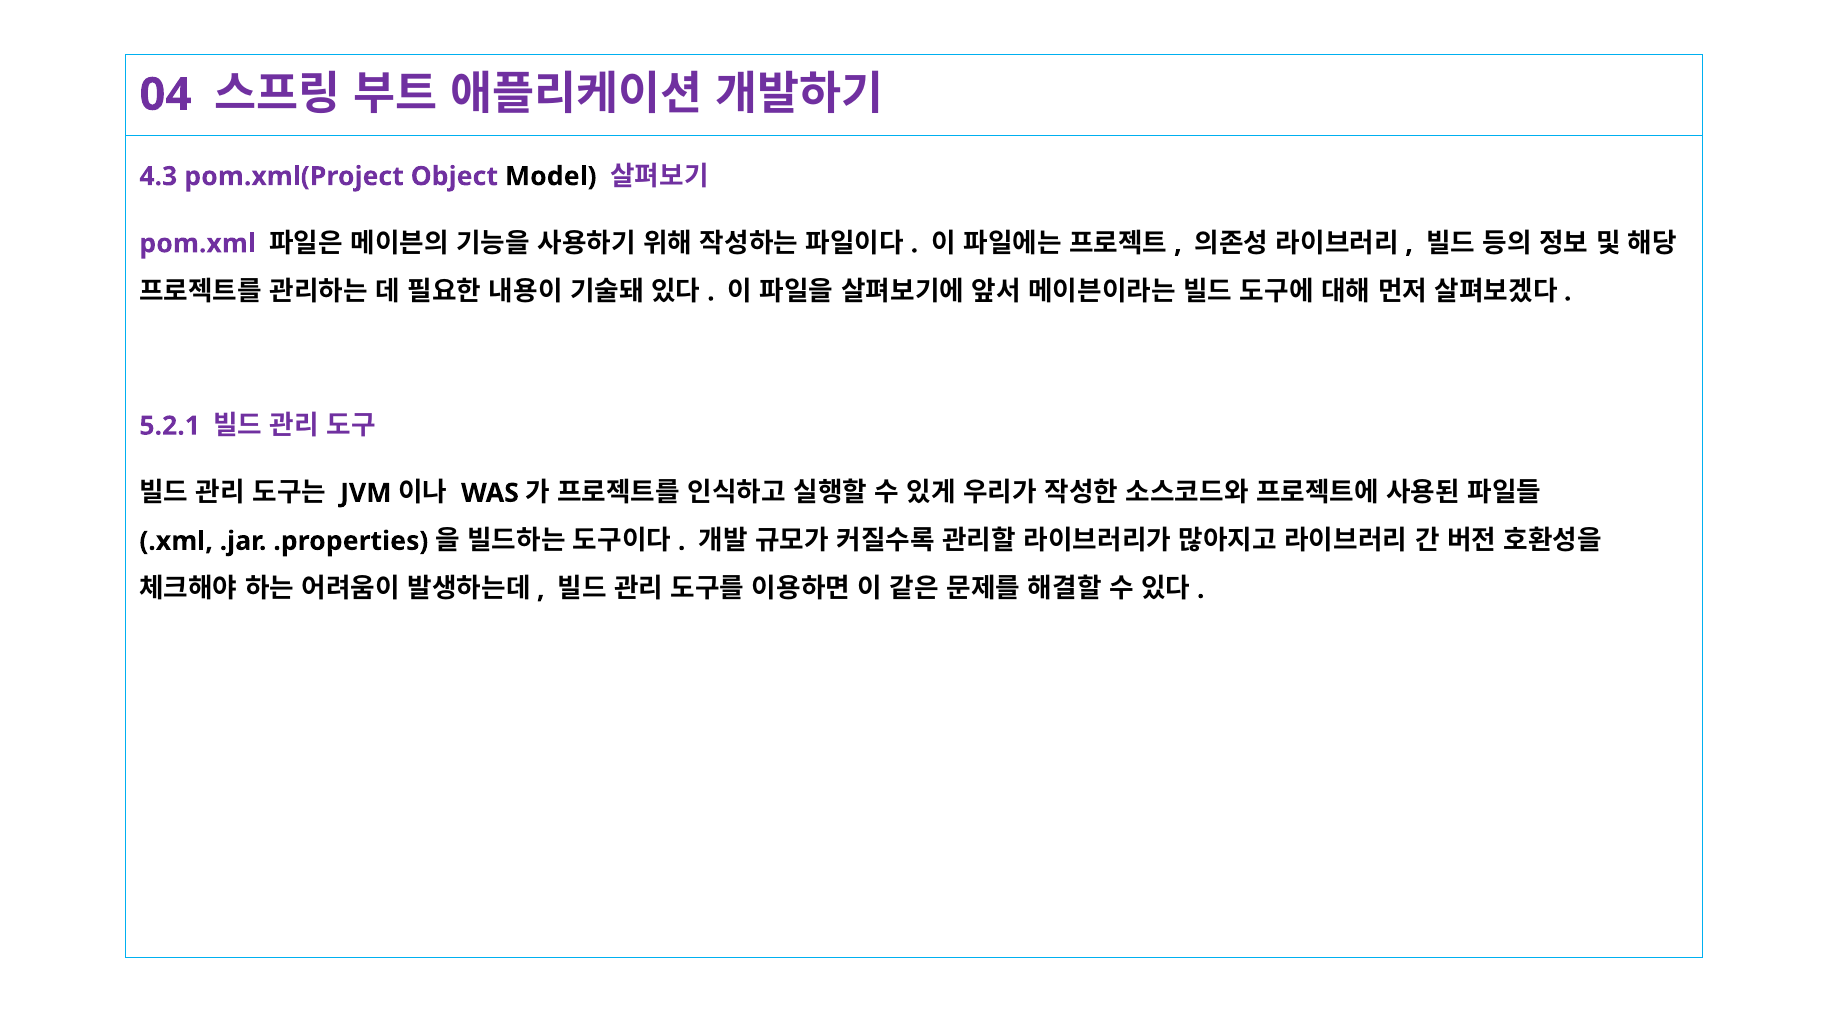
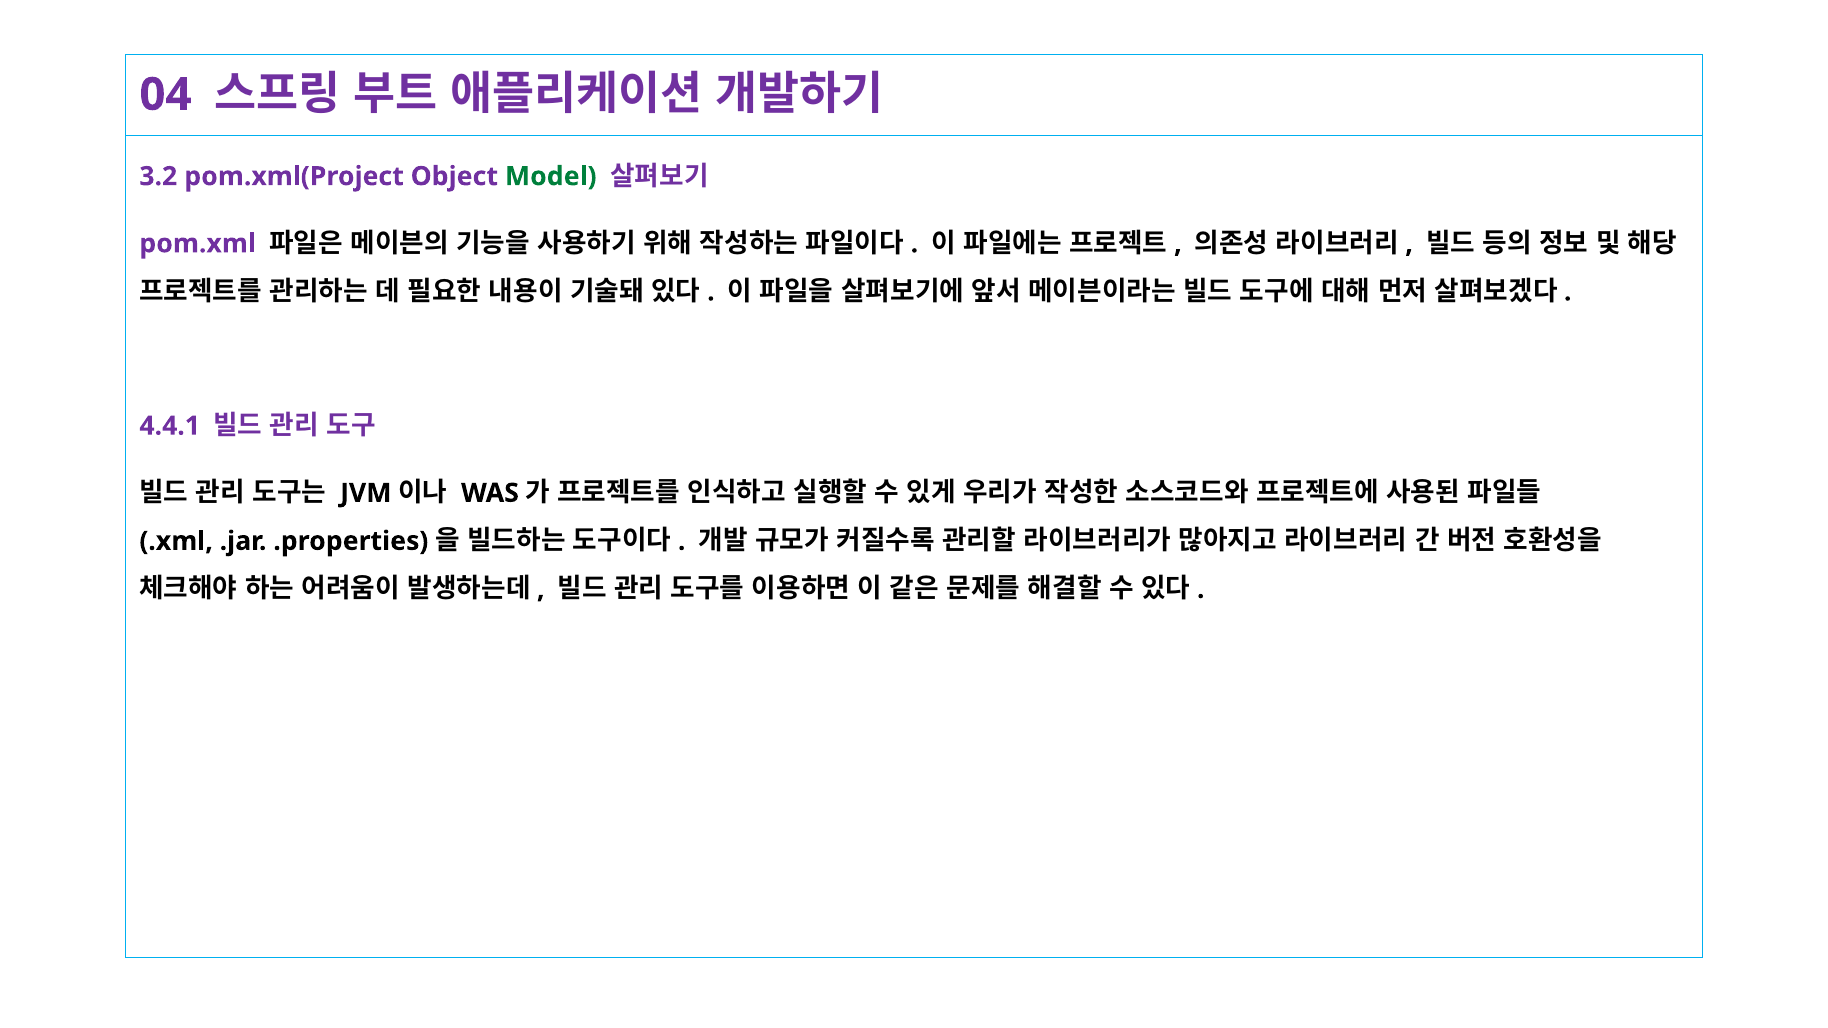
4.3: 4.3 -> 3.2 (158, 176)
Model colour: black -> green (551, 176)
5.2.1: 5.2.1 -> 4.4.1 (170, 426)
